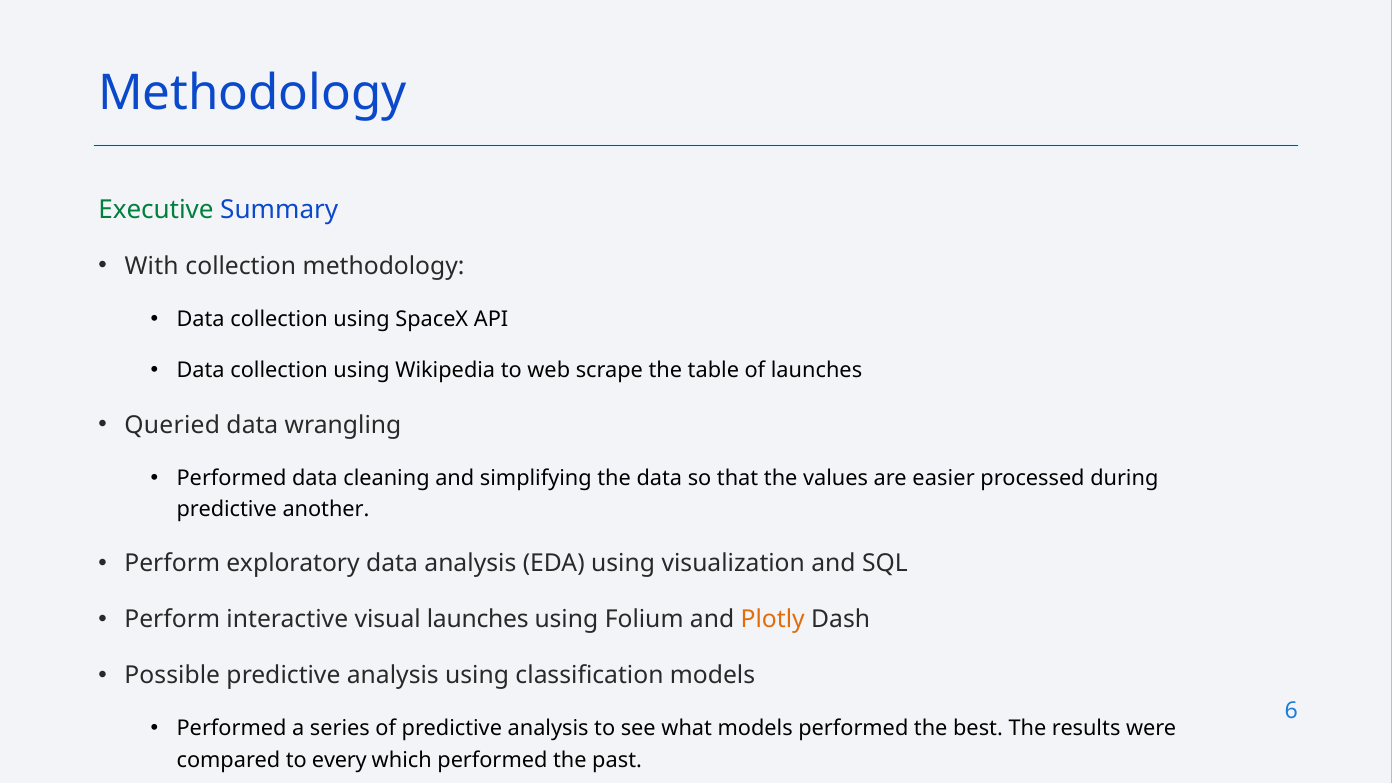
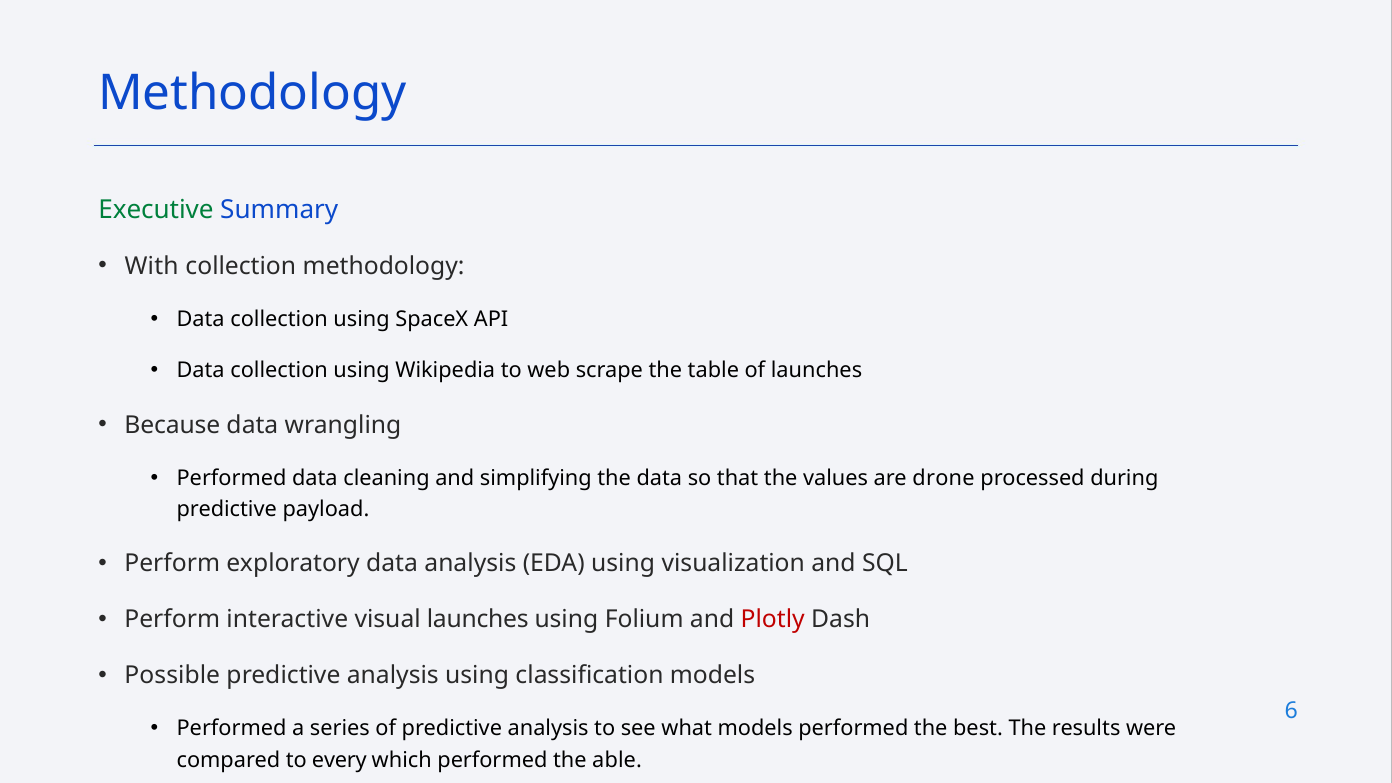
Queried: Queried -> Because (172, 425)
easier: easier -> drone (944, 478)
another: another -> payload (326, 510)
Plotly colour: orange -> red (773, 620)
past: past -> able (617, 760)
